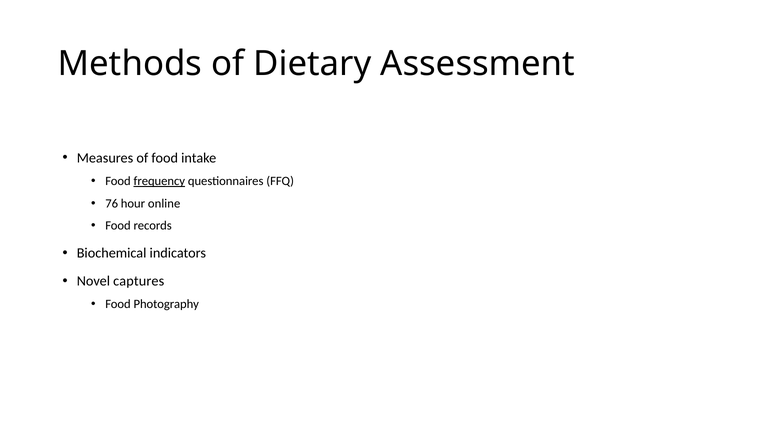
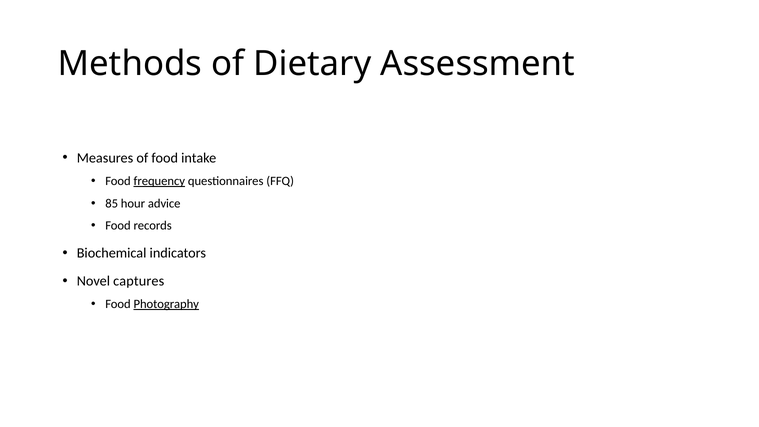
76: 76 -> 85 (112, 203)
online: online -> advice (164, 203)
Photography underline: none -> present (166, 304)
